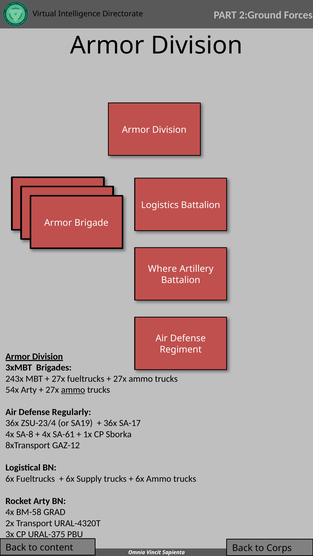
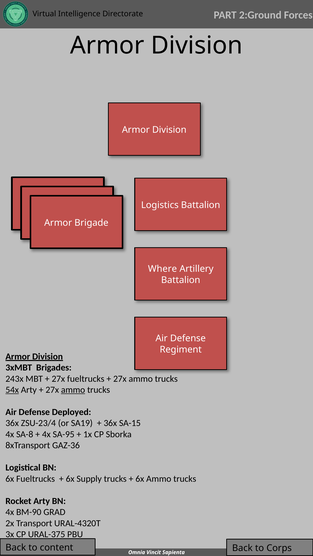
54x underline: none -> present (12, 390)
Regularly: Regularly -> Deployed (72, 412)
SA-17: SA-17 -> SA-15 (130, 424)
SA-61: SA-61 -> SA-95 (64, 435)
GAZ-12: GAZ-12 -> GAZ-36 (66, 446)
BM-58: BM-58 -> BM-90 (29, 513)
